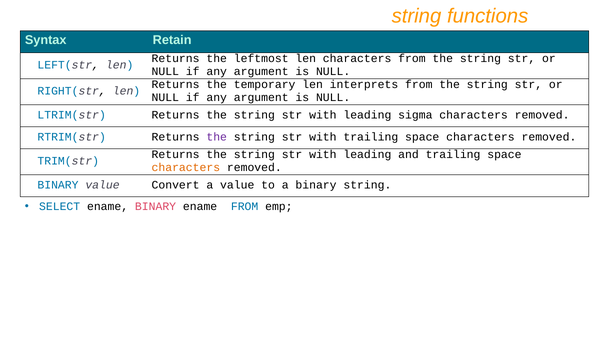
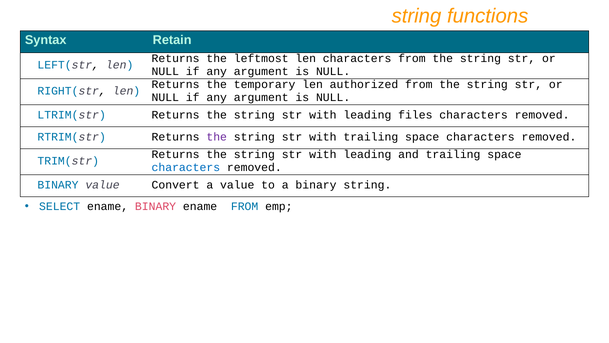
interprets: interprets -> authorized (364, 84)
sigma: sigma -> files (415, 115)
characters colour: orange -> blue (186, 167)
